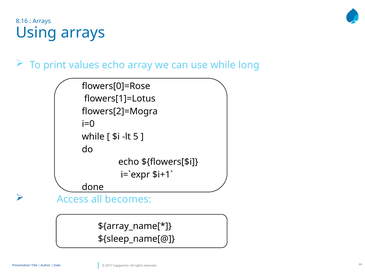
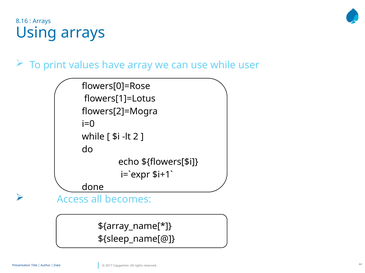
values echo: echo -> have (113, 65)
long: long -> user (249, 65)
5: 5 -> 2 (136, 137)
